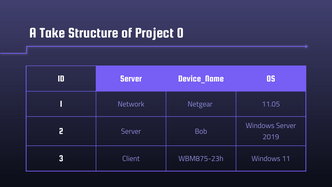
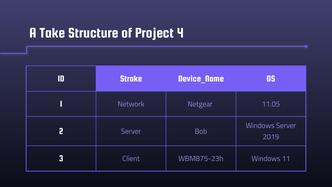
0: 0 -> 4 (180, 33)
ID Server: Server -> Stroke (131, 78)
